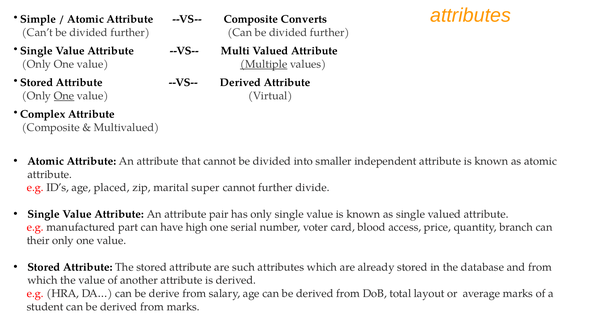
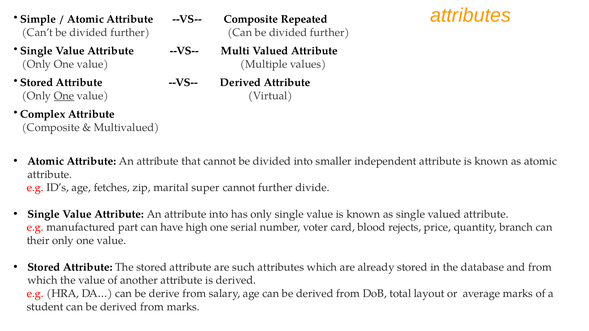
Converts: Converts -> Repeated (304, 19)
Multiple underline: present -> none (264, 64)
placed: placed -> fetches (112, 188)
attribute pair: pair -> into (219, 214)
access: access -> rejects (405, 228)
